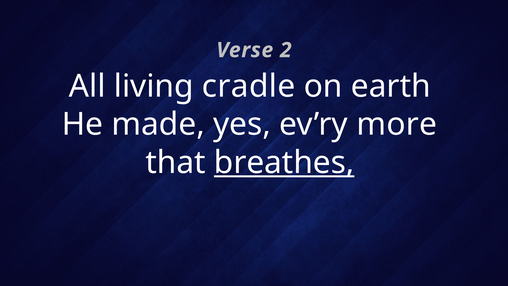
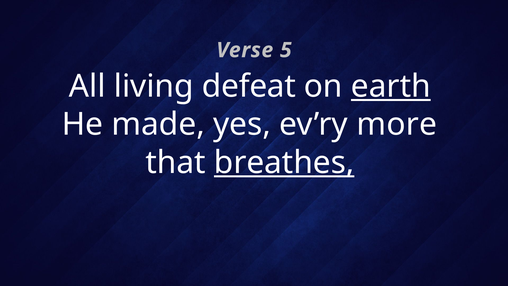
2: 2 -> 5 (286, 50)
cradle: cradle -> defeat (249, 86)
earth underline: none -> present (391, 86)
